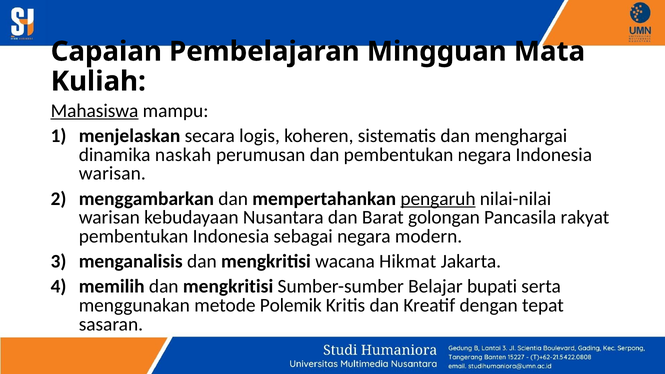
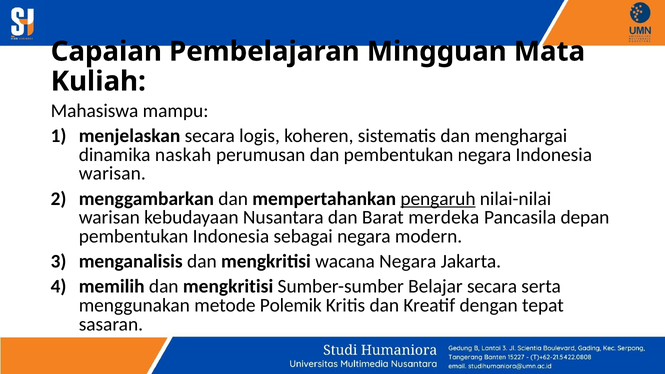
Mahasiswa underline: present -> none (95, 111)
golongan: golongan -> merdeka (444, 218)
rakyat: rakyat -> depan (585, 218)
wacana Hikmat: Hikmat -> Negara (408, 262)
Belajar bupati: bupati -> secara (492, 287)
